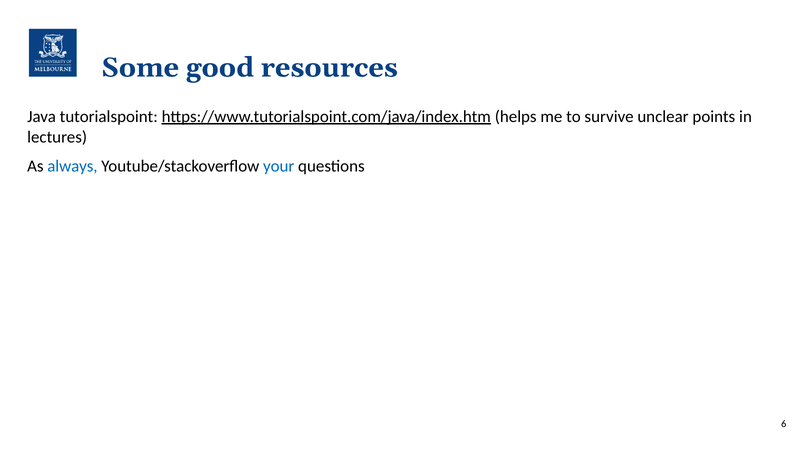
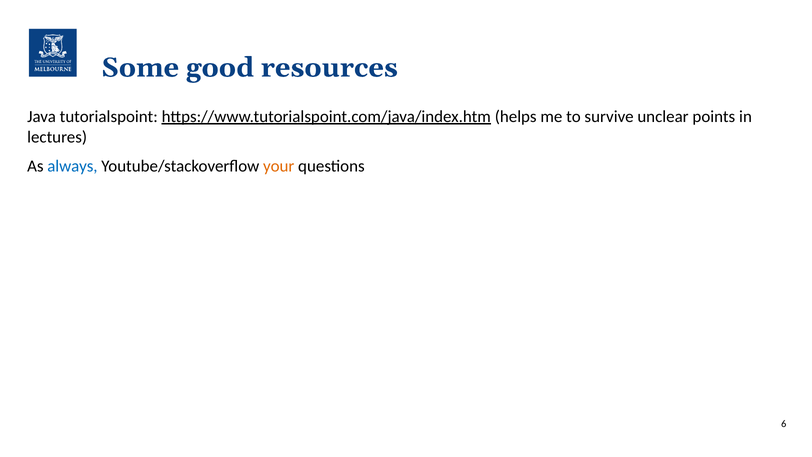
your colour: blue -> orange (279, 166)
